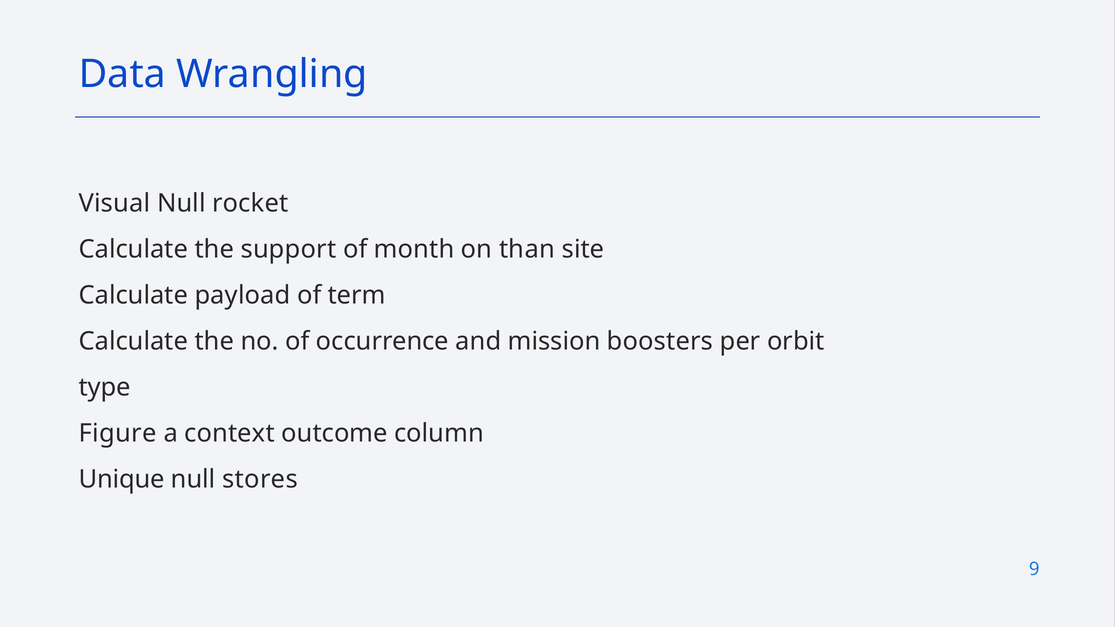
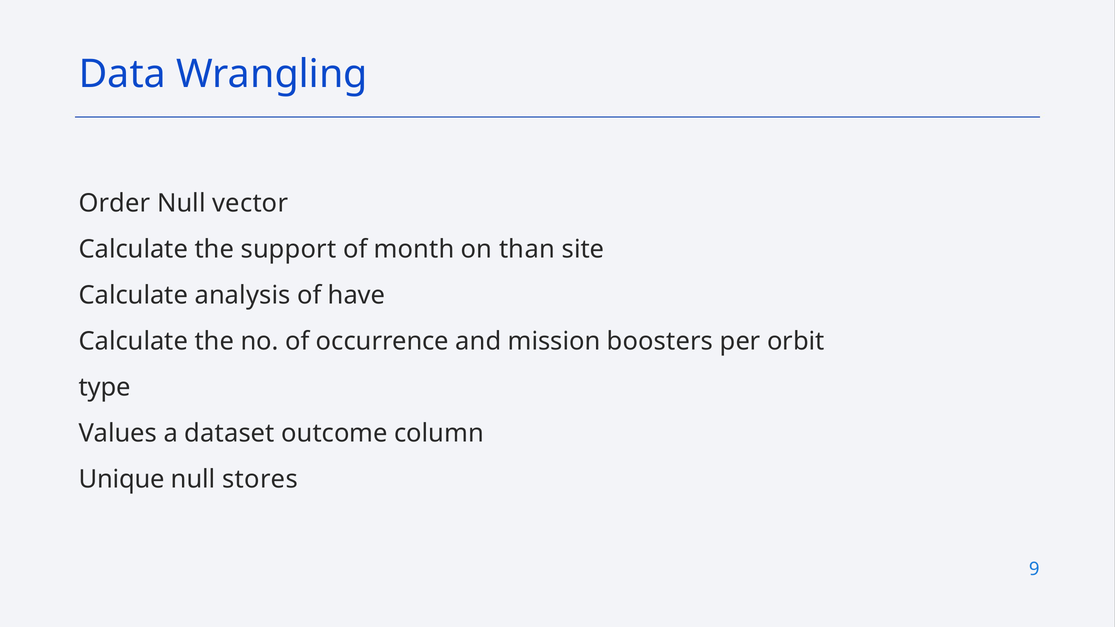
Visual: Visual -> Order (115, 203)
rocket: rocket -> vector (250, 203)
payload: payload -> analysis (243, 295)
term: term -> have (357, 295)
Figure: Figure -> Values (118, 433)
context: context -> dataset (230, 433)
